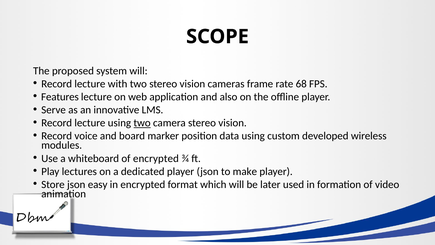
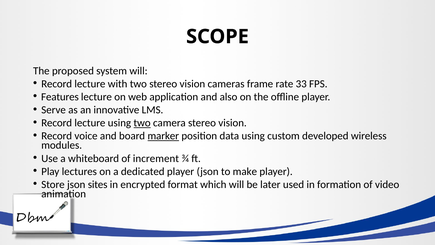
68: 68 -> 33 (301, 84)
marker underline: none -> present (163, 136)
of encrypted: encrypted -> increment (156, 158)
easy: easy -> sites (98, 184)
